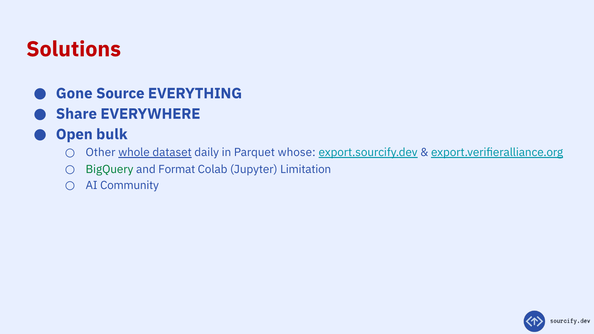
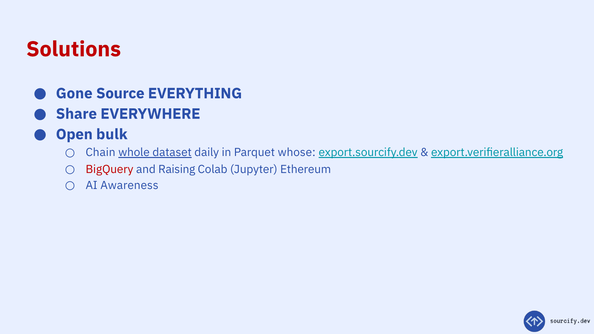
Other: Other -> Chain (101, 152)
BigQuery colour: green -> red (109, 169)
Format: Format -> Raising (177, 169)
Limitation: Limitation -> Ethereum (306, 169)
Community: Community -> Awareness (129, 185)
